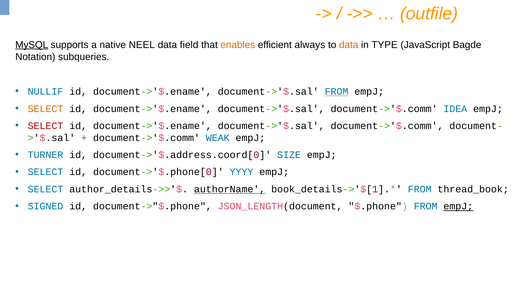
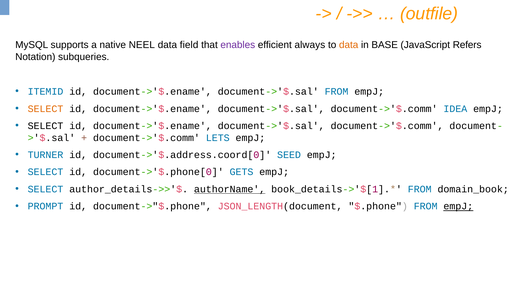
MySQL underline: present -> none (32, 45)
enables colour: orange -> purple (238, 45)
TYPE: TYPE -> BASE (385, 45)
Bagde: Bagde -> Refers (467, 45)
NULLIF: NULLIF -> ITEMID (45, 92)
FROM underline: present -> none (337, 92)
SELECT colour: red -> black (45, 126)
WEAK: WEAK -> LETS (218, 138)
SIZE: SIZE -> SEED (289, 155)
YYYY: YYYY -> GETS (242, 172)
thread_book: thread_book -> domain_book (473, 189)
SIGNED: SIGNED -> PROMPT (45, 206)
